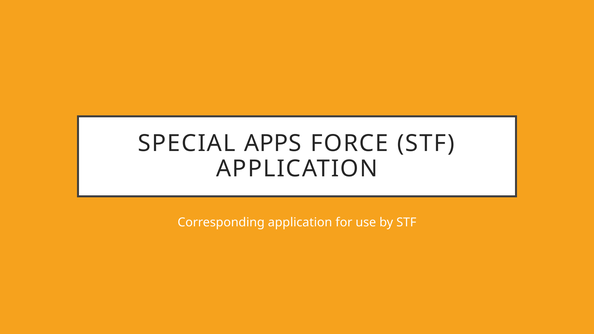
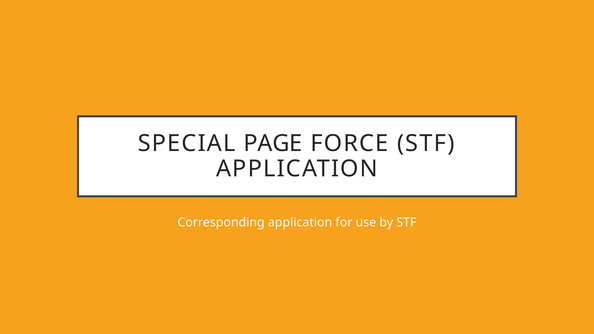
APPS: APPS -> PAGE (273, 144)
